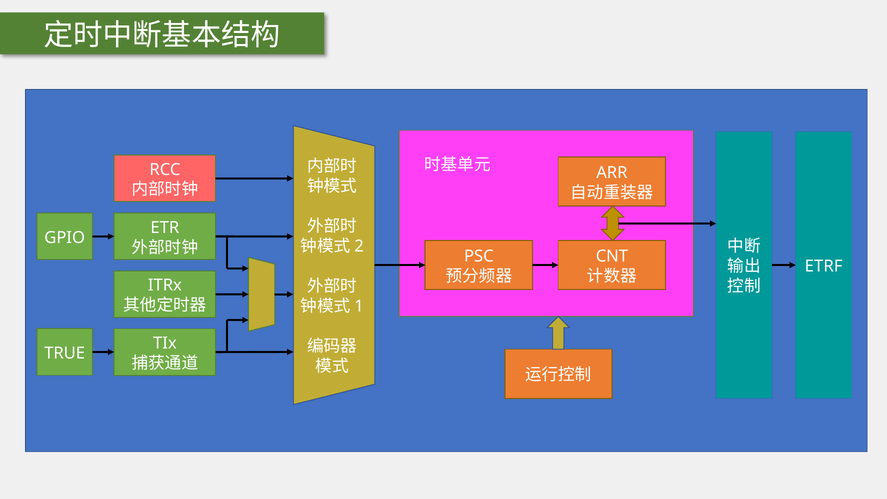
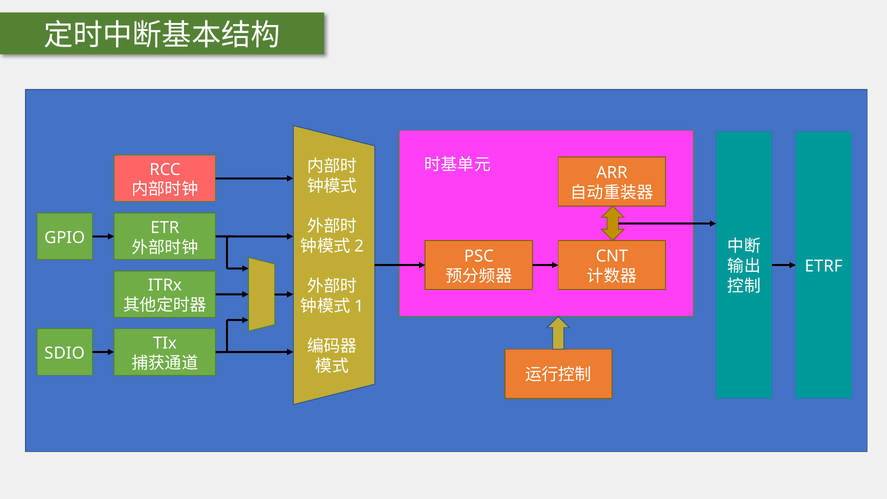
TRUE: TRUE -> SDIO (65, 353)
